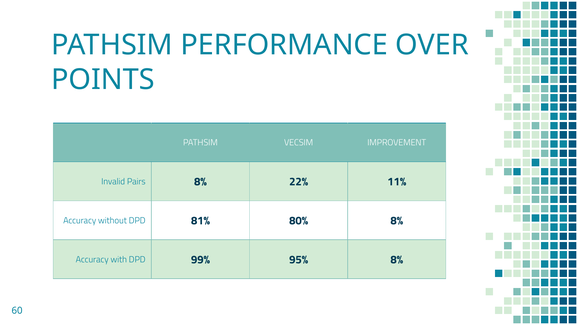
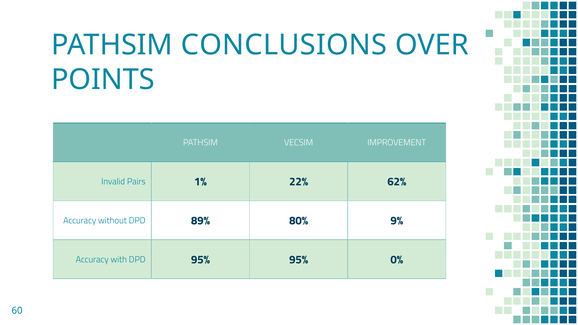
PERFORMANCE: PERFORMANCE -> CONCLUSIONS (284, 45)
Pairs 8%: 8% -> 1% (200, 182)
11%: 11% -> 62% (397, 182)
81%: 81% -> 89% (200, 221)
80% 8%: 8% -> 9% (397, 221)
DPD 99%: 99% -> 95% (200, 260)
95% 8%: 8% -> 0% (397, 260)
